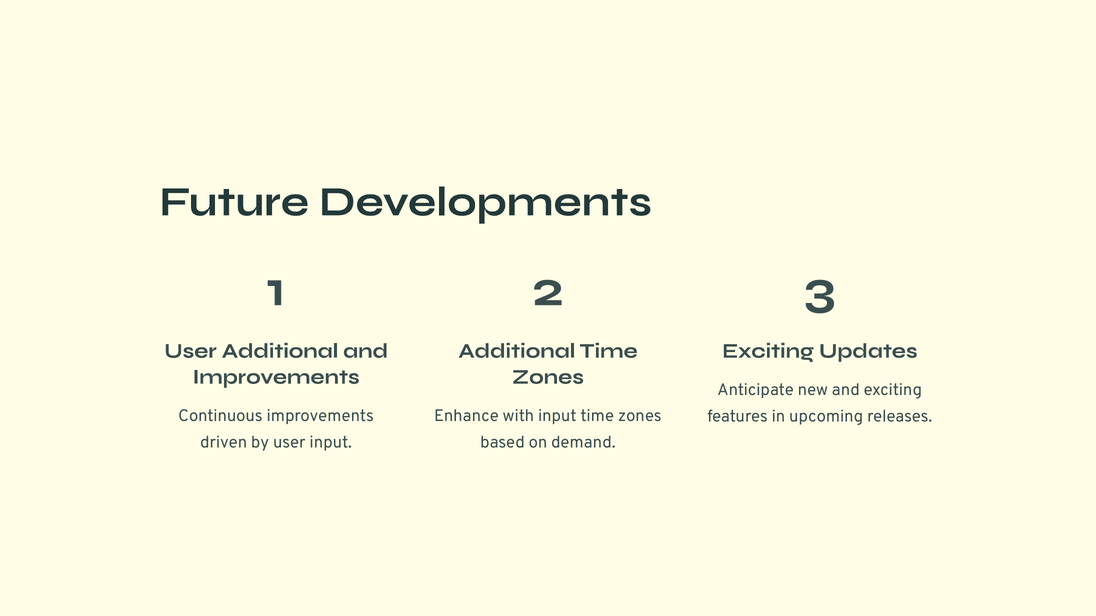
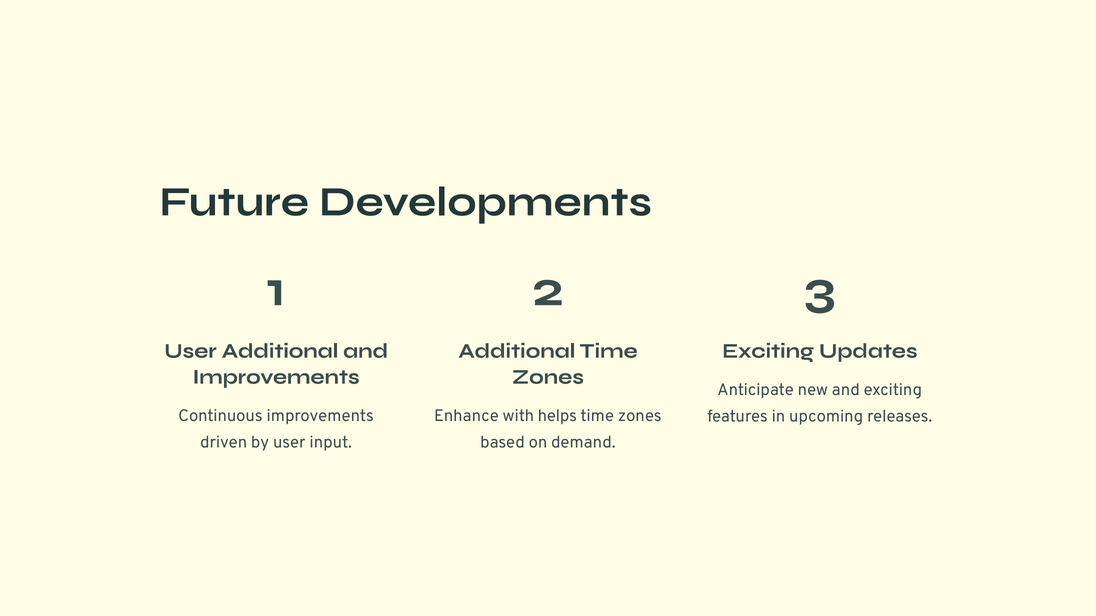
with input: input -> helps (557, 416)
